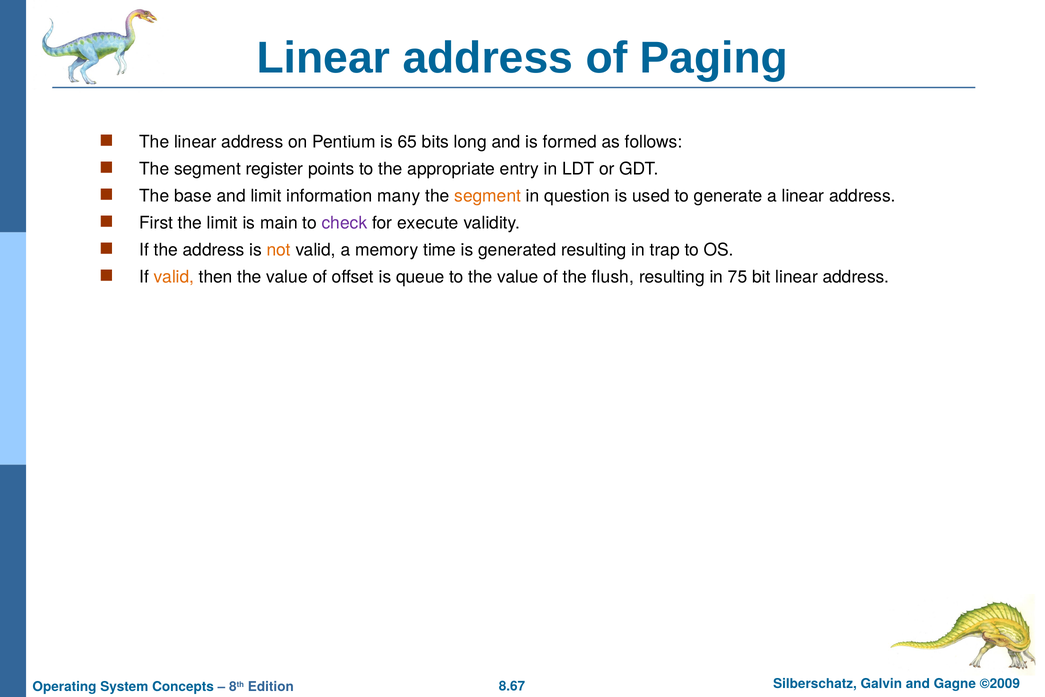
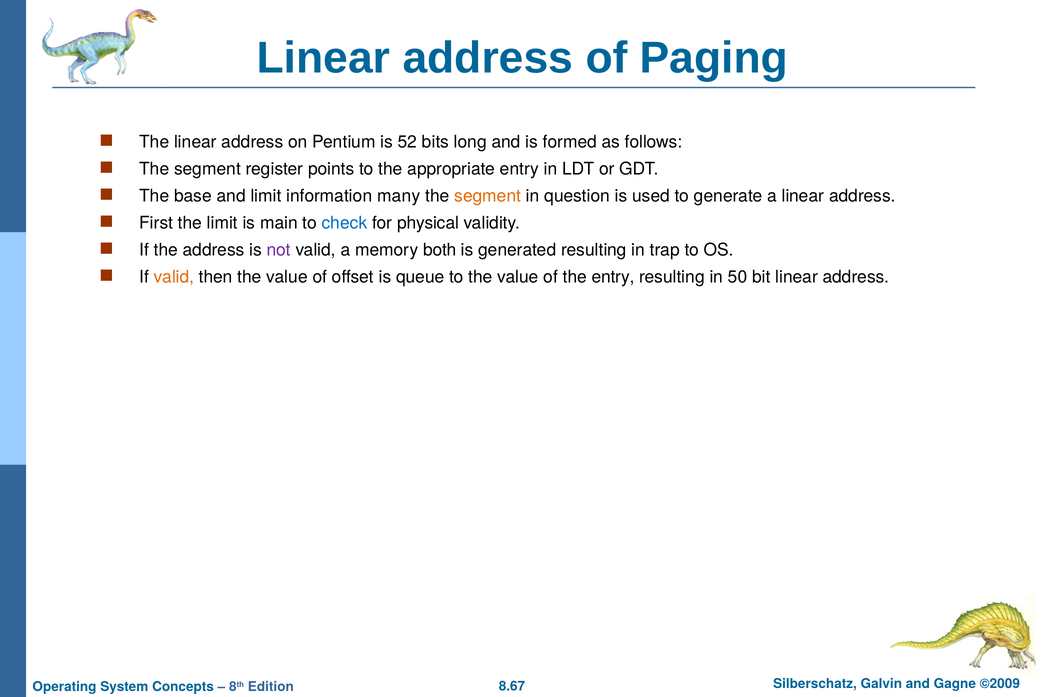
65: 65 -> 52 (407, 142)
check colour: purple -> blue (344, 223)
execute: execute -> physical (428, 223)
not colour: orange -> purple (279, 250)
time: time -> both (440, 250)
the flush: flush -> entry (613, 277)
75: 75 -> 50 (738, 277)
